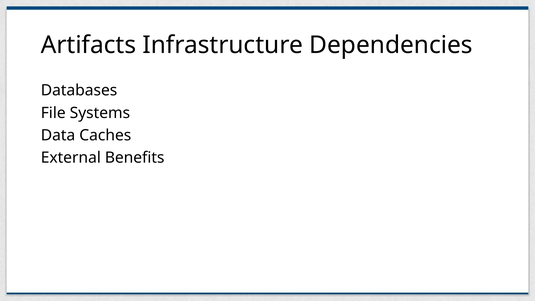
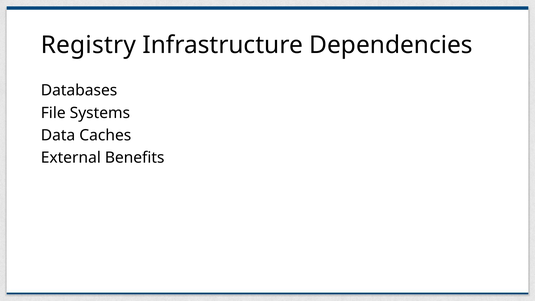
Artifacts: Artifacts -> Registry (88, 45)
